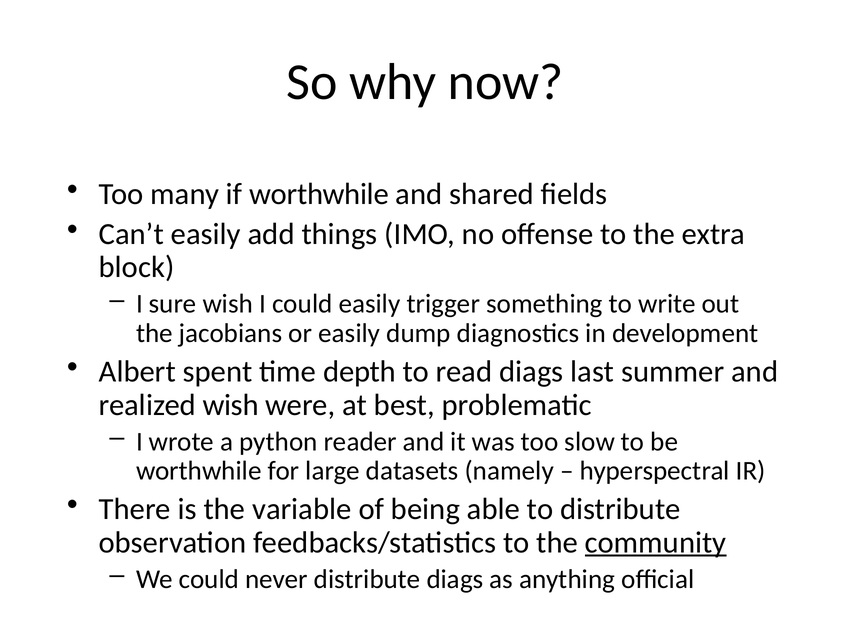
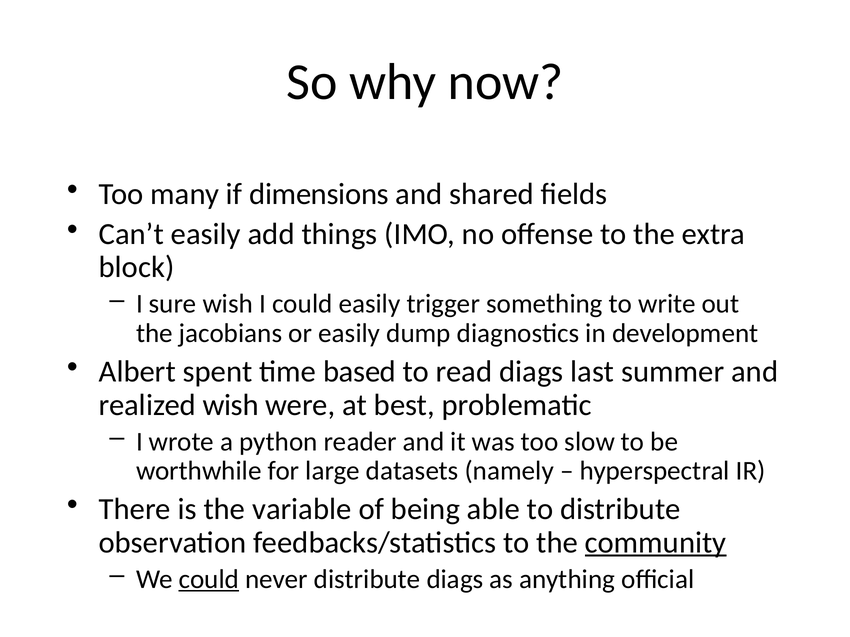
if worthwhile: worthwhile -> dimensions (319, 195)
depth: depth -> based (360, 372)
could underline: none -> present (209, 580)
